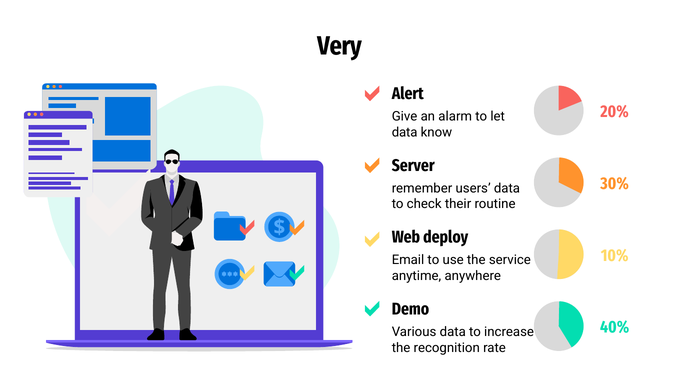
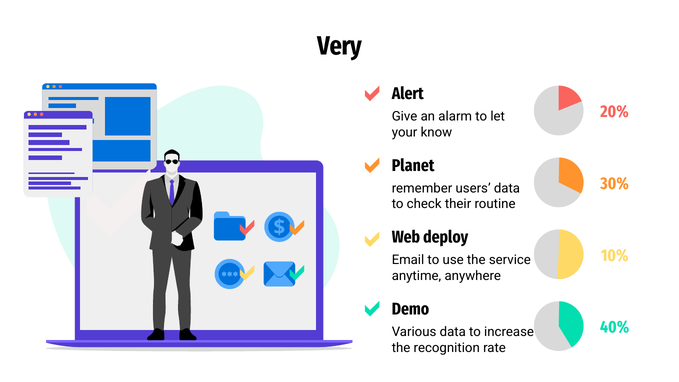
data: data -> your (405, 132)
Server: Server -> Planet (413, 165)
